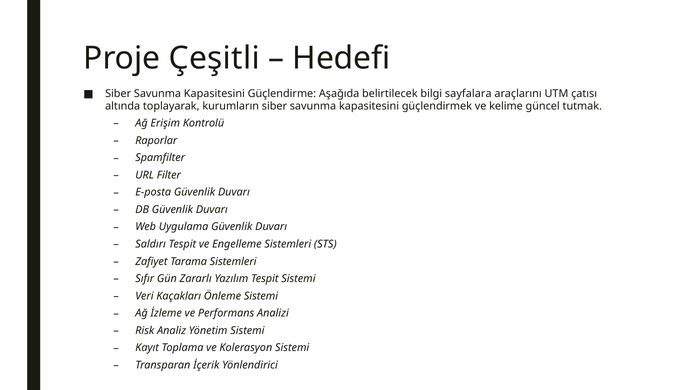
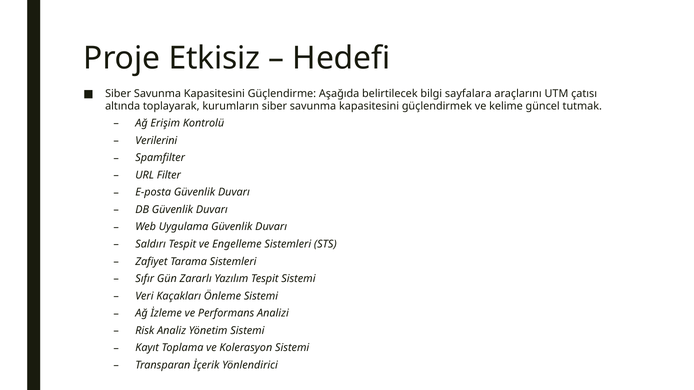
Çeşitli: Çeşitli -> Etkisiz (214, 58)
Raporlar: Raporlar -> Verilerini (156, 141)
